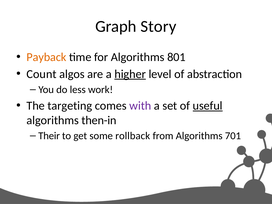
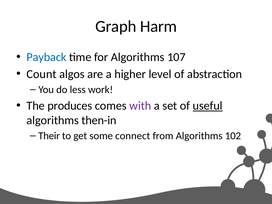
Story: Story -> Harm (159, 26)
Payback colour: orange -> blue (46, 57)
801: 801 -> 107 (176, 57)
higher underline: present -> none (130, 74)
targeting: targeting -> produces (70, 106)
rollback: rollback -> connect (133, 136)
701: 701 -> 102 (233, 136)
